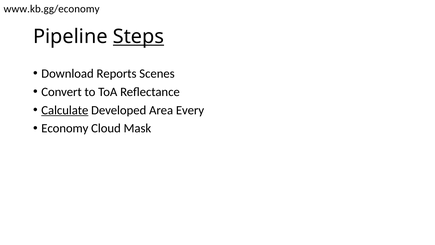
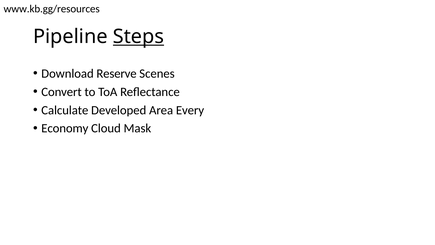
www.kb.gg/economy: www.kb.gg/economy -> www.kb.gg/resources (52, 9)
Reports: Reports -> Reserve (117, 74)
Calculate underline: present -> none (65, 110)
